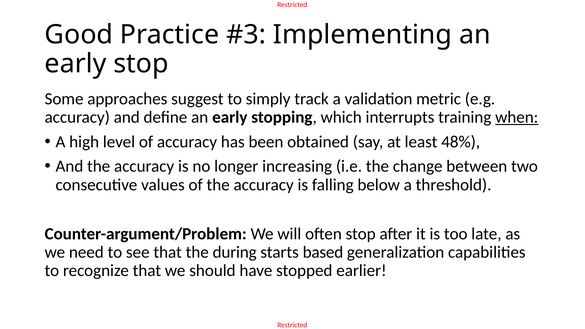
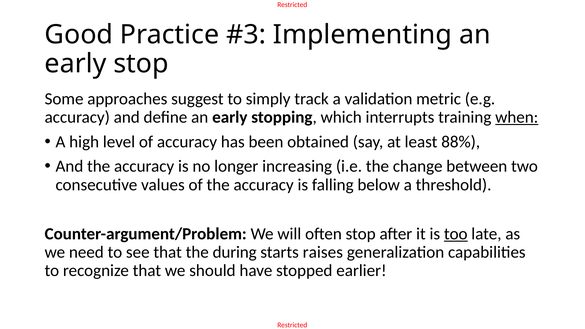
48%: 48% -> 88% (461, 142)
too underline: none -> present (456, 234)
based: based -> raises (323, 252)
